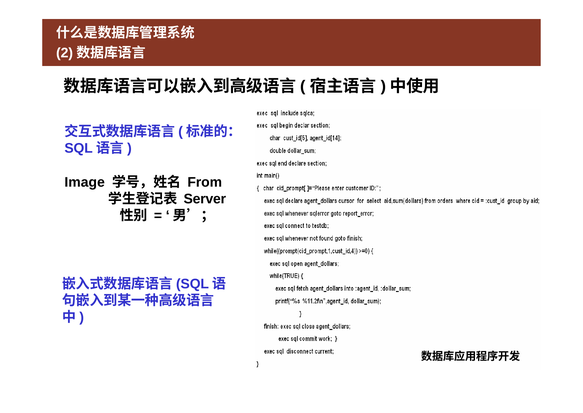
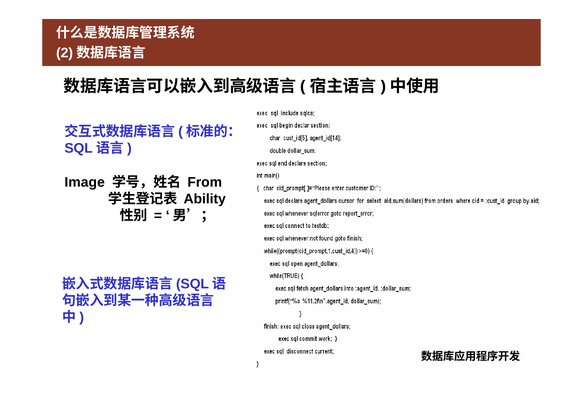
Server: Server -> Ability (205, 198)
